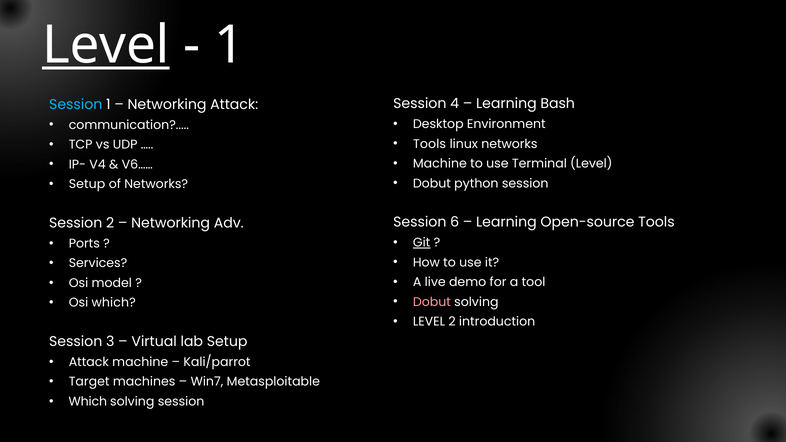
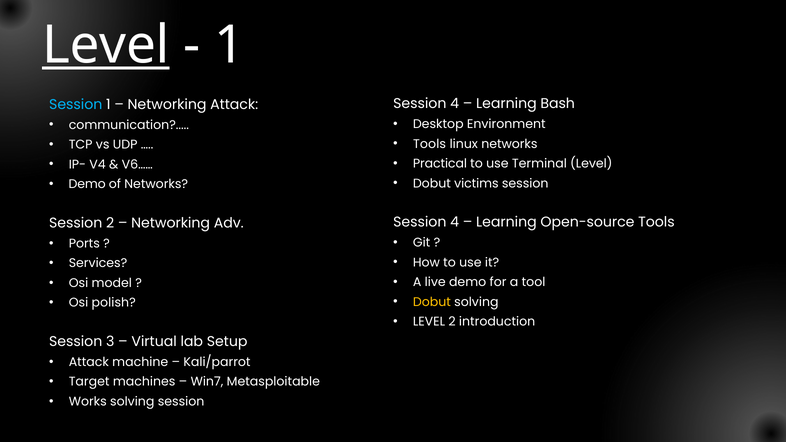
Machine: Machine -> Practical (440, 164)
python: python -> victims (476, 183)
Setup: Setup -> Demo (87, 184)
6: 6 -> 4 (455, 222)
Git underline: present -> none (422, 243)
Dobut colour: pink -> yellow (432, 302)
Osi which: which -> polish (114, 303)
Which: Which -> Works (88, 402)
